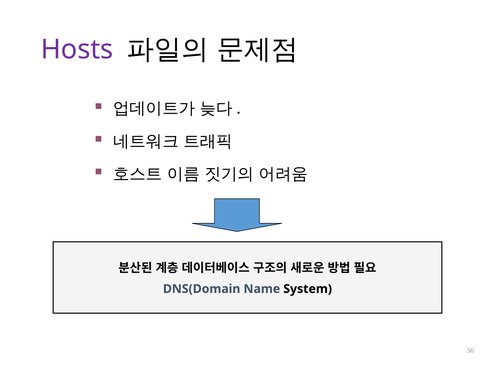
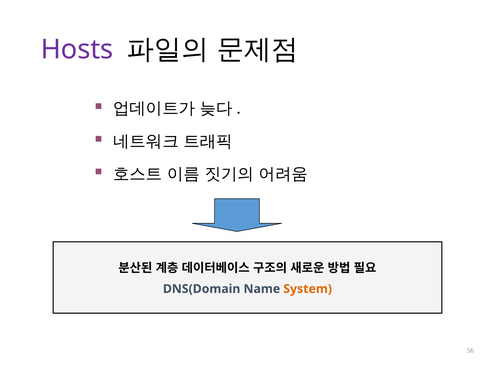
System colour: black -> orange (308, 288)
